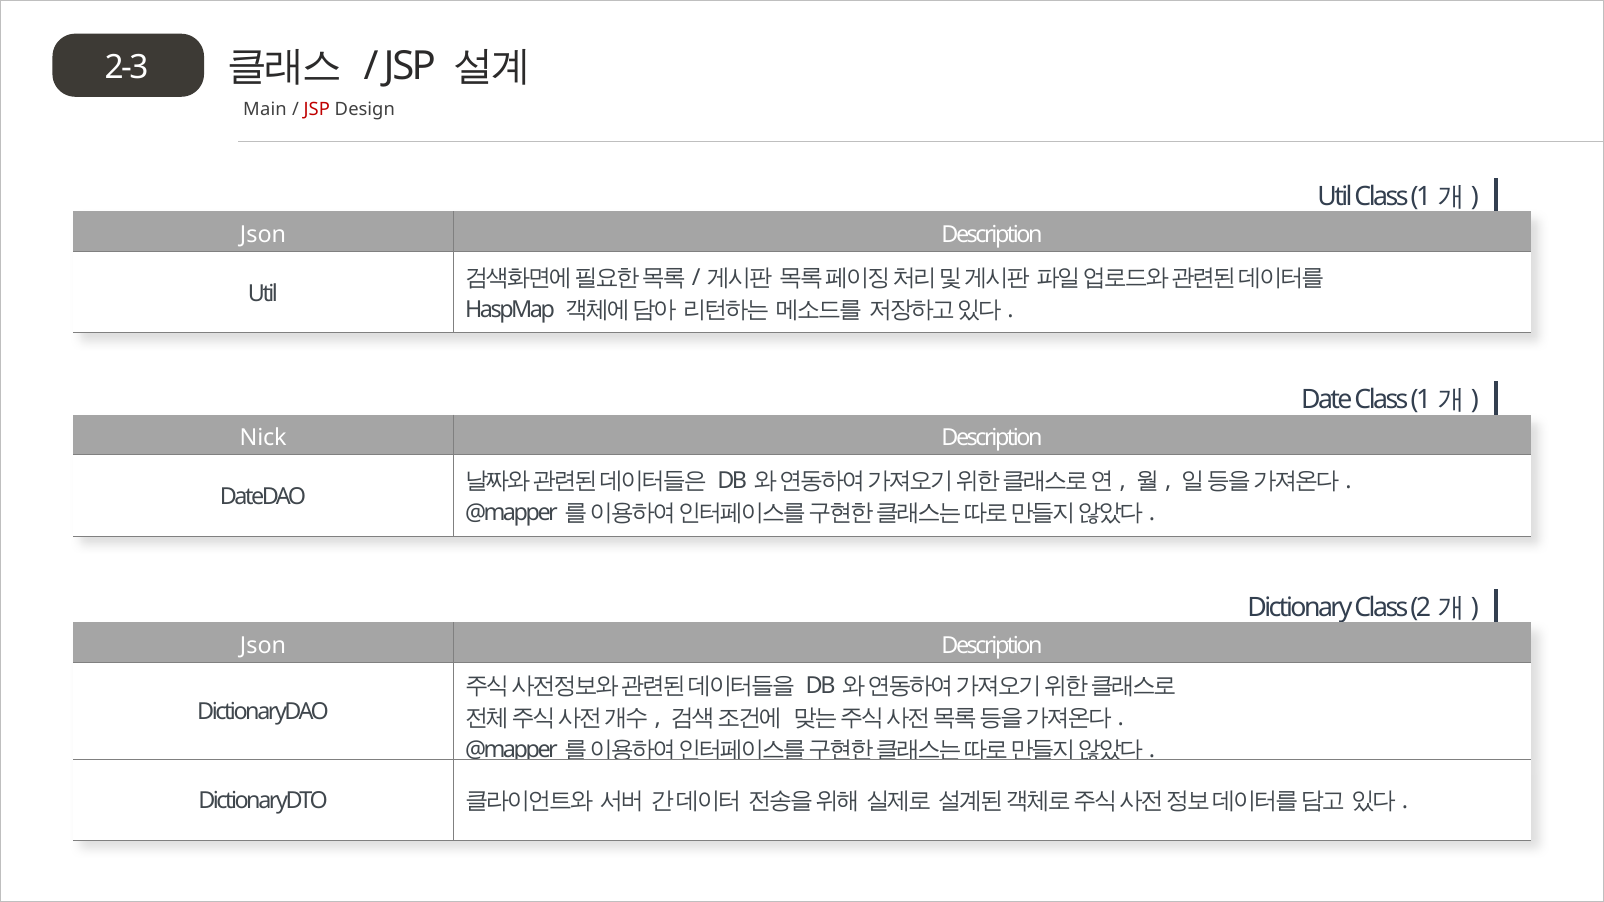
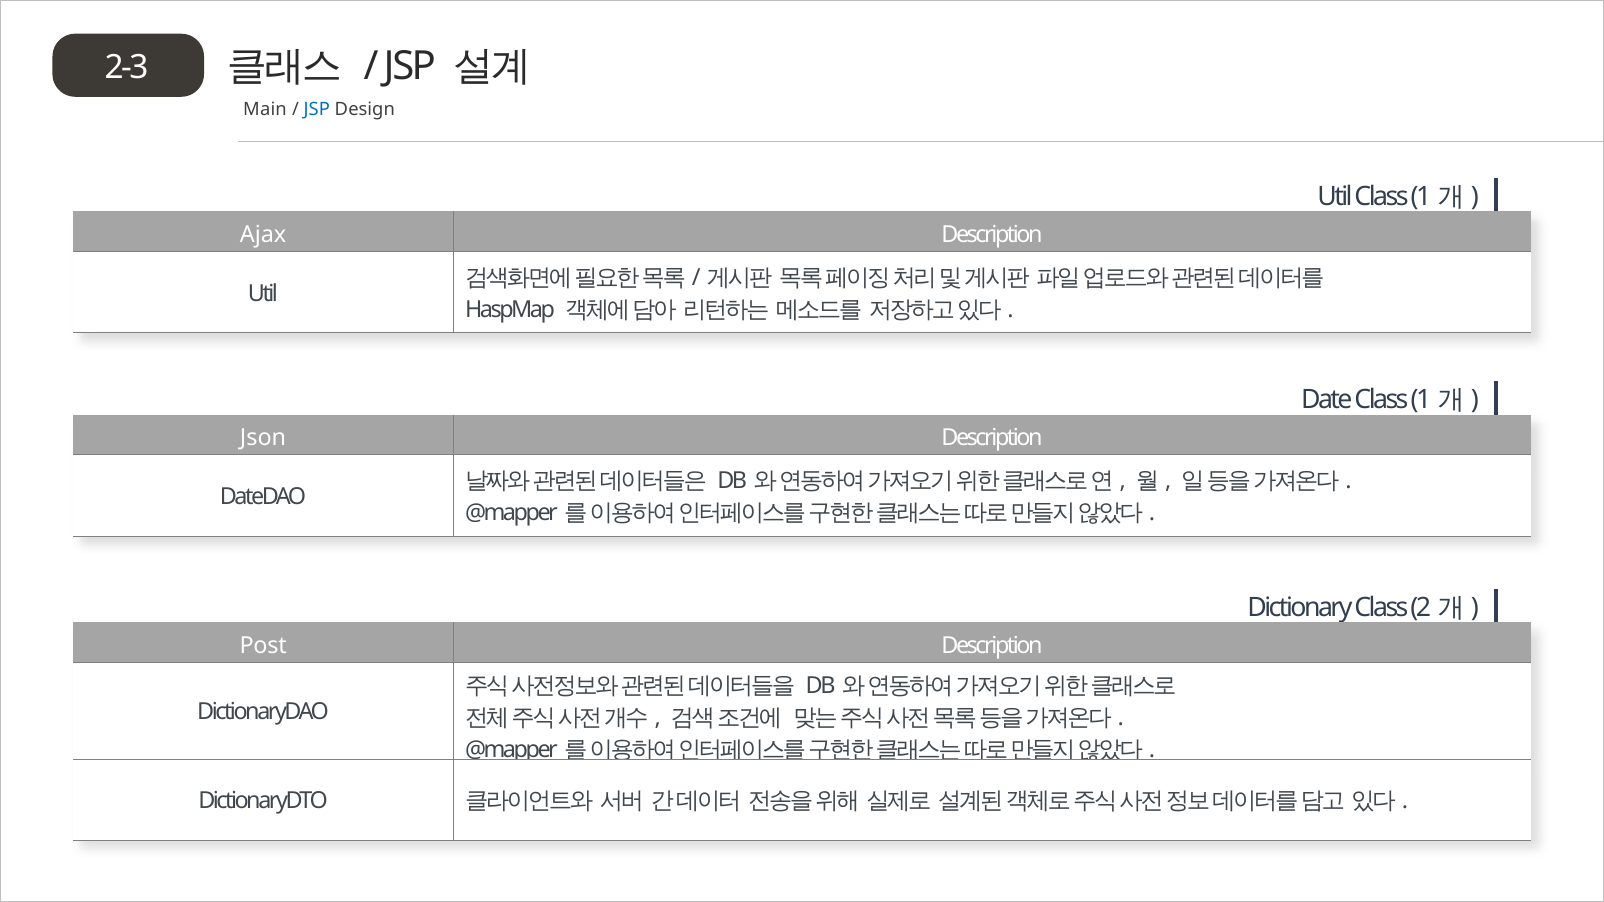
JSP colour: red -> blue (317, 109)
Json: Json -> Ajax (263, 235)
Nick: Nick -> Json (263, 438)
Json: Json -> Post (263, 646)
